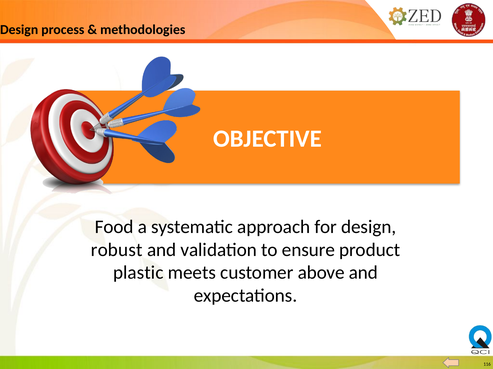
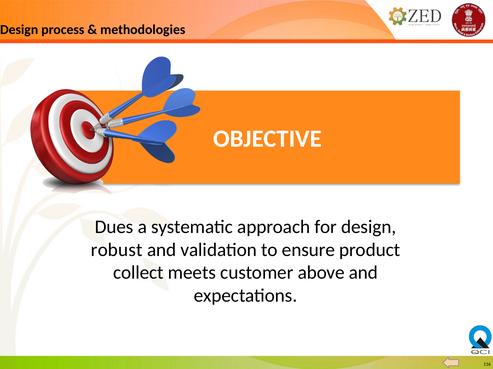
Food: Food -> Dues (114, 227)
plastic: plastic -> collect (138, 273)
